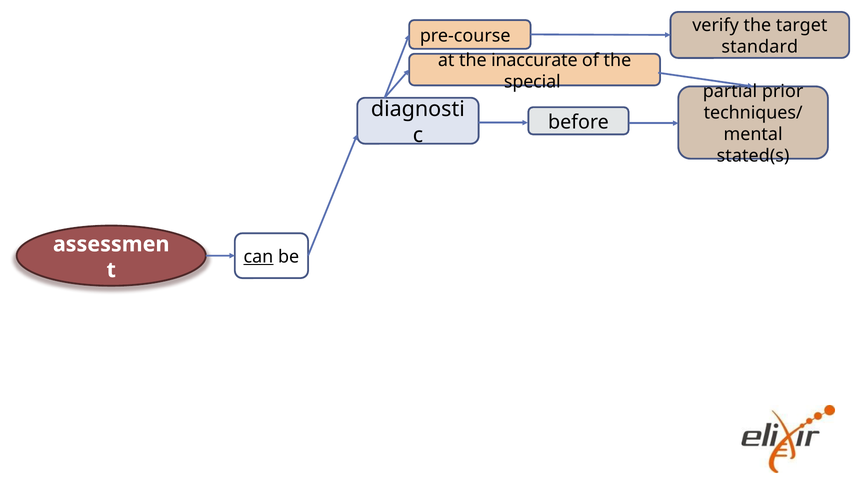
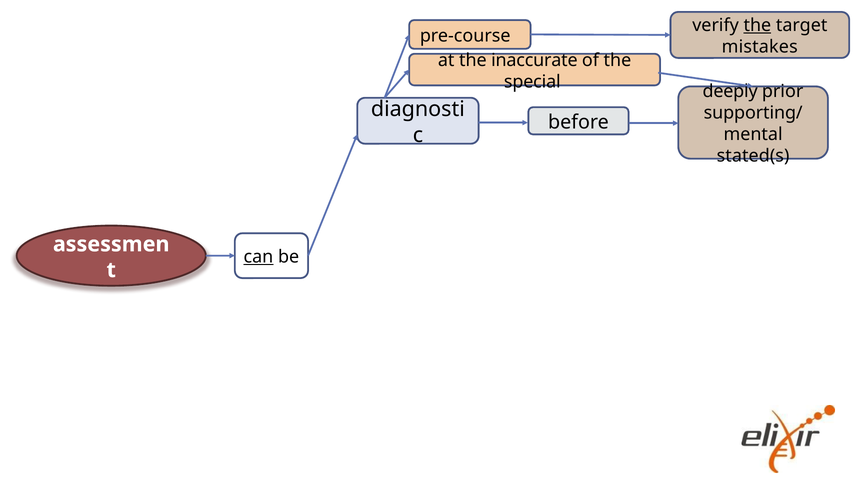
the underline: none -> present (757, 25)
standard: standard -> mistakes (760, 47)
partial: partial -> deeply (730, 91)
techniques/: techniques/ -> supporting/ (753, 113)
